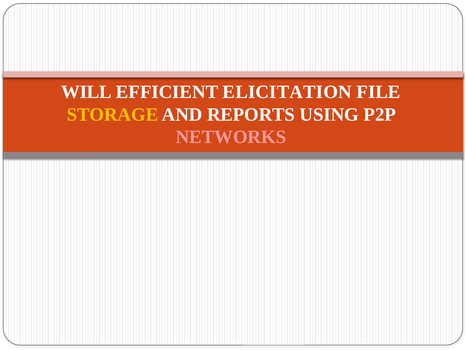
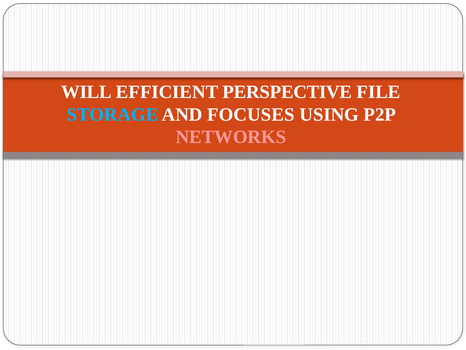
ELICITATION: ELICITATION -> PERSPECTIVE (287, 92)
STORAGE colour: yellow -> light blue (112, 114)
REPORTS: REPORTS -> FOCUSES (251, 114)
